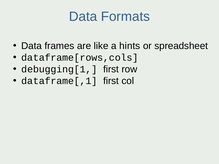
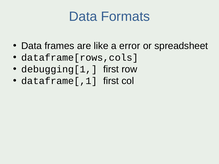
hints: hints -> error (130, 46)
